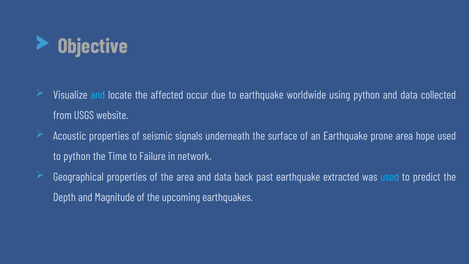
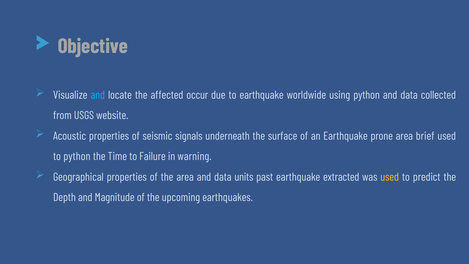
hope: hope -> brief (425, 136)
network: network -> warning (195, 156)
back: back -> units (244, 177)
used colour: light blue -> yellow (390, 177)
